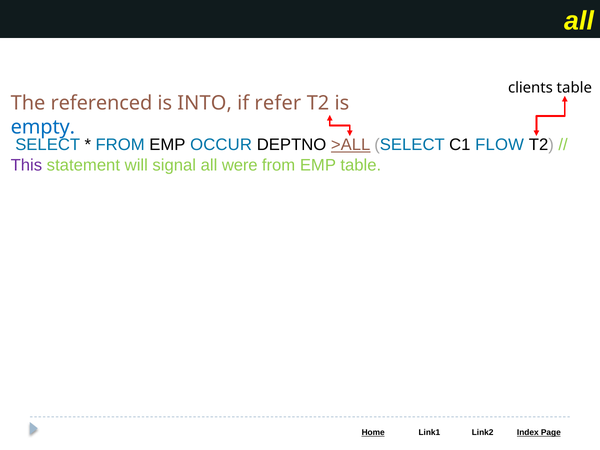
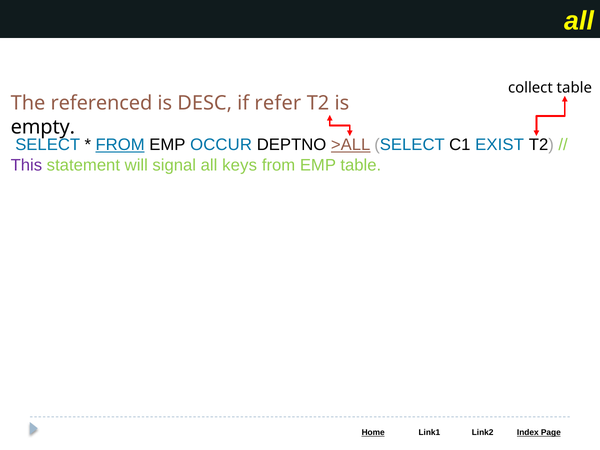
clients: clients -> collect (530, 88)
INTO: INTO -> DESC (205, 103)
empty colour: blue -> black (43, 127)
FROM underline: none -> present (120, 145)
FLOW: FLOW -> EXIST (500, 145)
were: were -> keys (240, 165)
